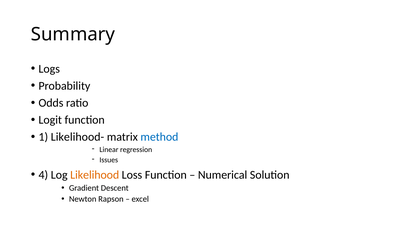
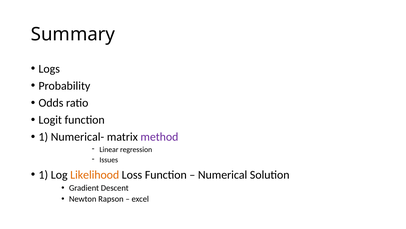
Likelihood-: Likelihood- -> Numerical- (77, 137)
method colour: blue -> purple (159, 137)
4: 4 -> 1 (43, 174)
